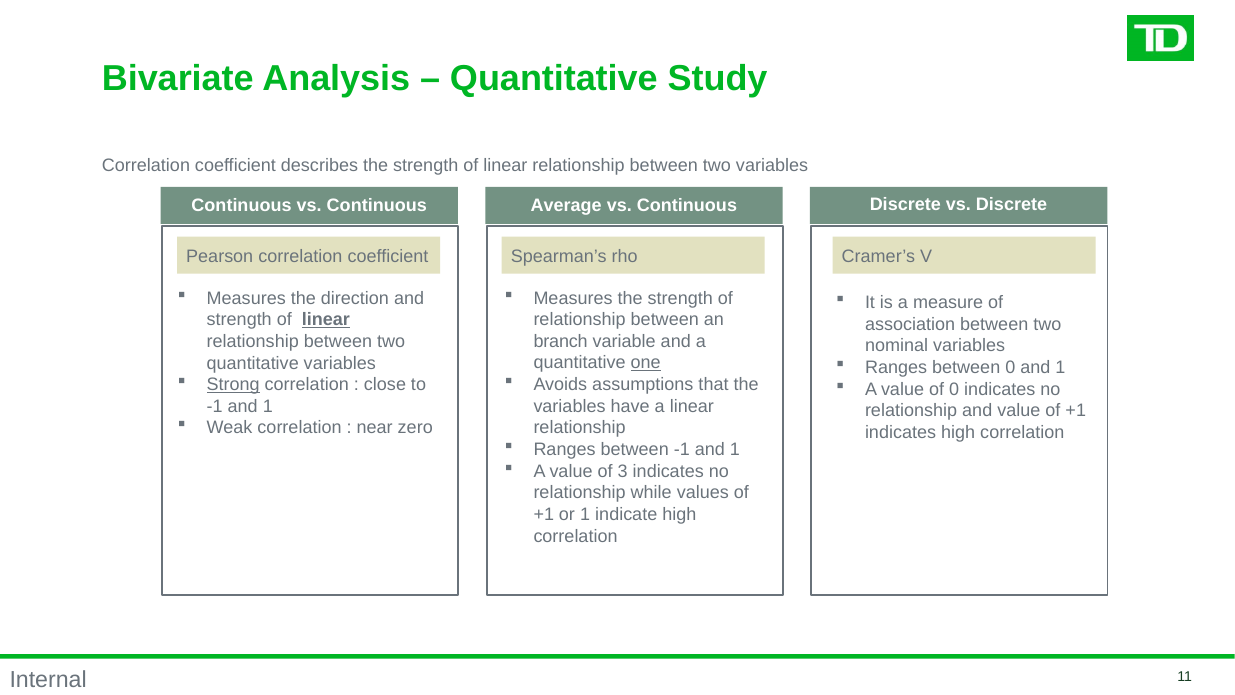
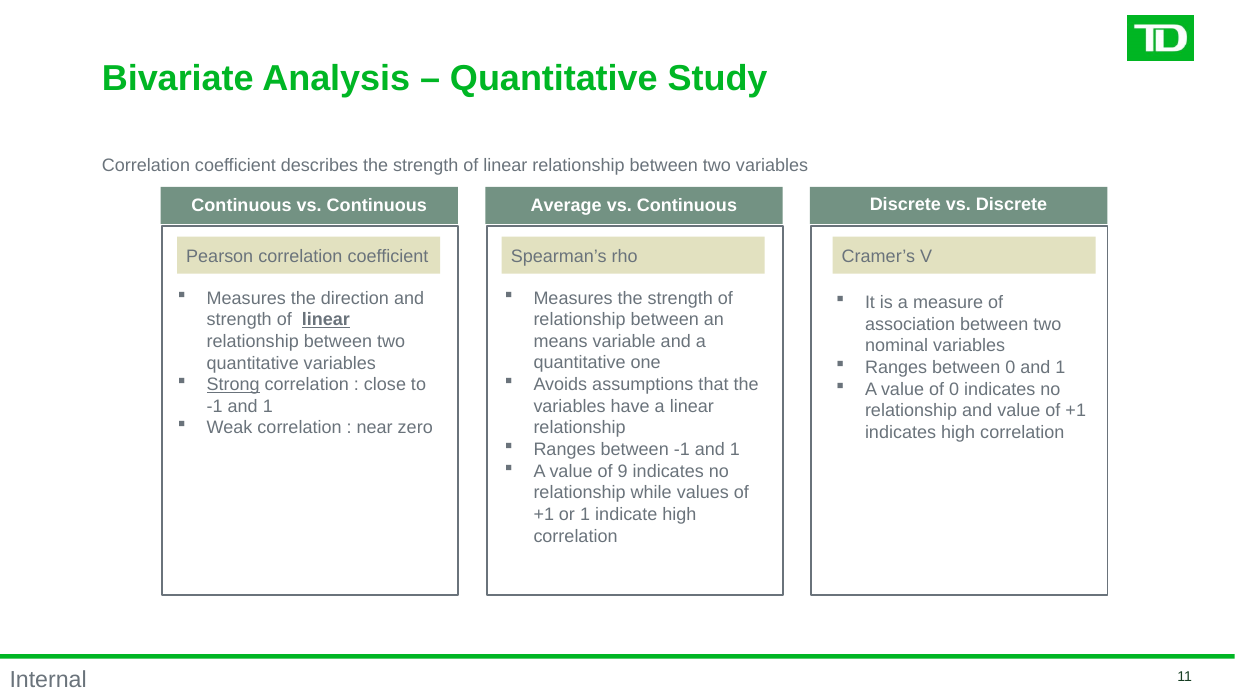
branch: branch -> means (561, 341)
one underline: present -> none (646, 363)
3: 3 -> 9 (623, 471)
